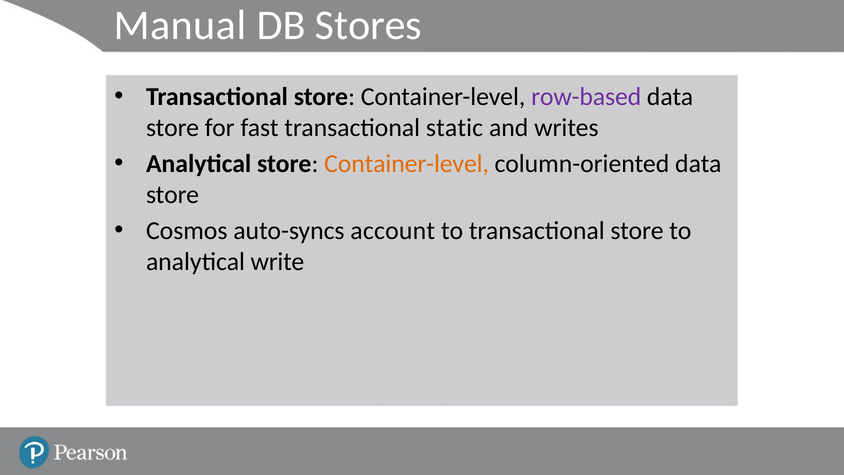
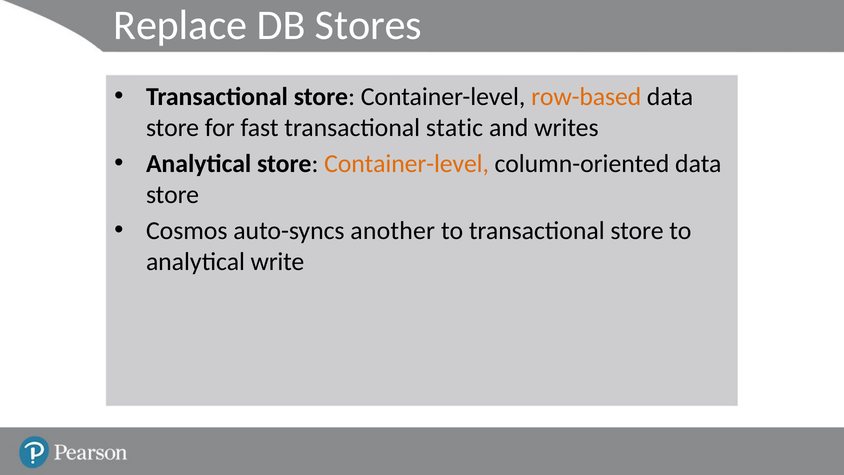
Manual: Manual -> Replace (180, 25)
row-based colour: purple -> orange (586, 97)
account: account -> another (393, 231)
